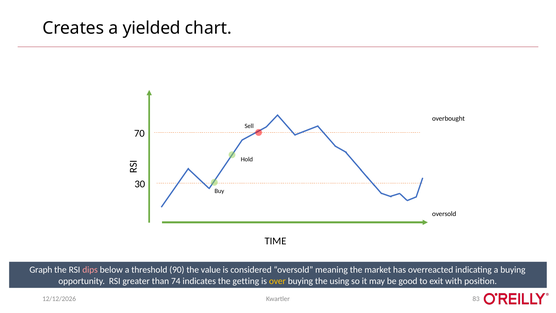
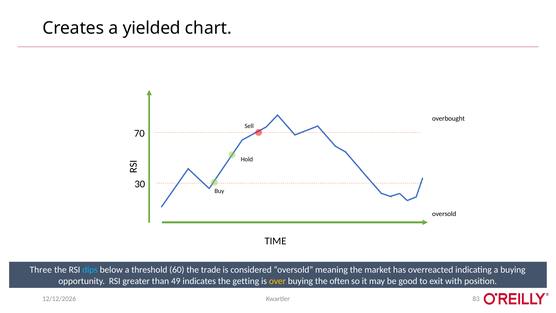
Graph: Graph -> Three (41, 270)
dips colour: pink -> light blue (90, 270)
90: 90 -> 60 (177, 270)
value: value -> trade (211, 270)
74: 74 -> 49 (176, 281)
using: using -> often (339, 281)
